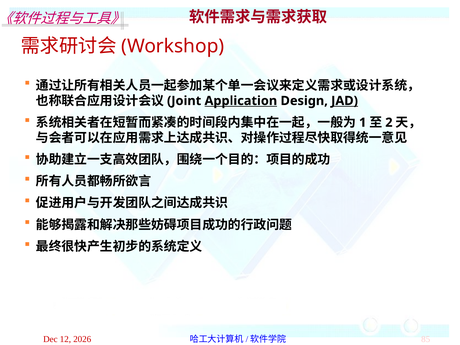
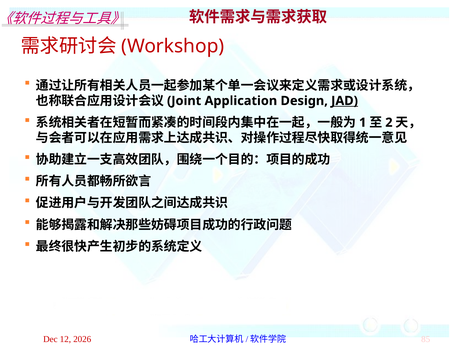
Application underline: present -> none (241, 101)
